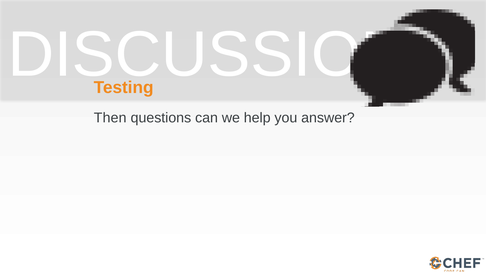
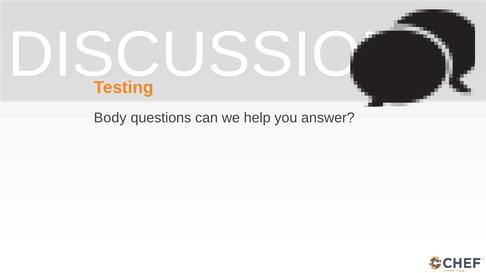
Then: Then -> Body (110, 118)
